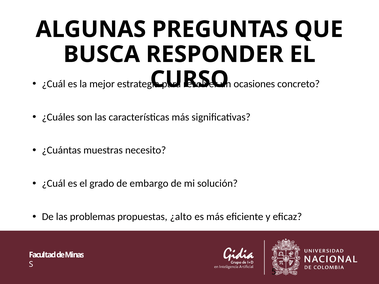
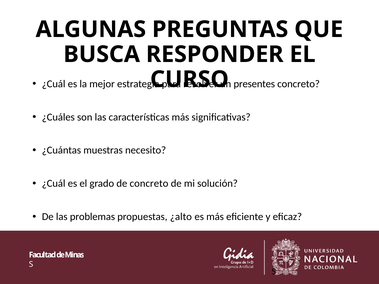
ocasiones: ocasiones -> presentes (254, 84)
de embargo: embargo -> concreto (149, 184)
